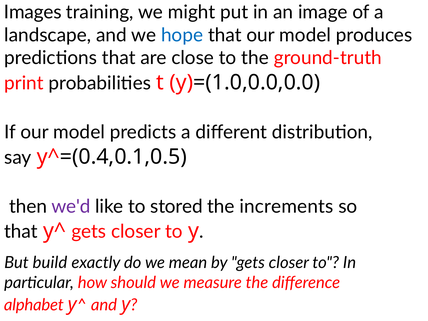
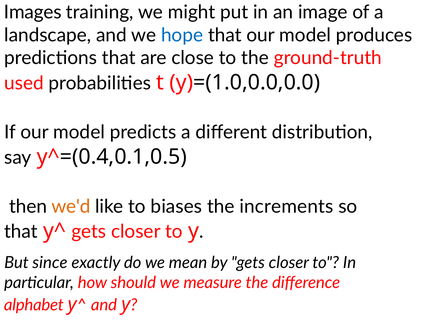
print: print -> used (24, 83)
we'd colour: purple -> orange (71, 206)
stored: stored -> biases (176, 206)
build: build -> since (50, 263)
